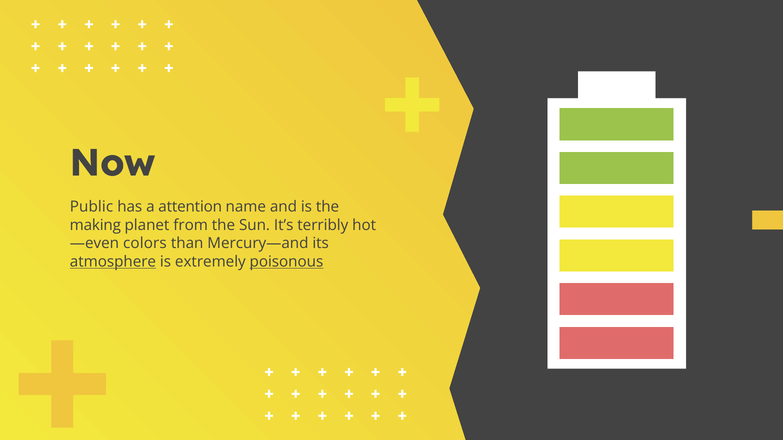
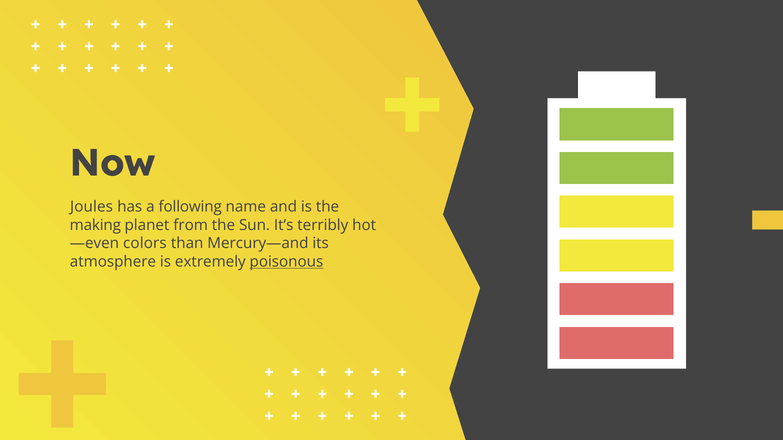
Public: Public -> Joules (92, 207)
attention: attention -> following (190, 207)
atmosphere underline: present -> none (113, 262)
